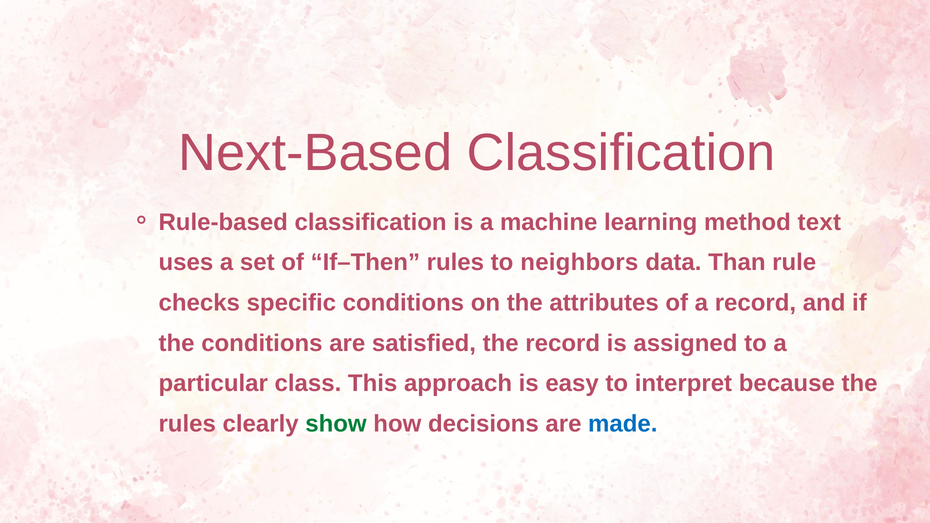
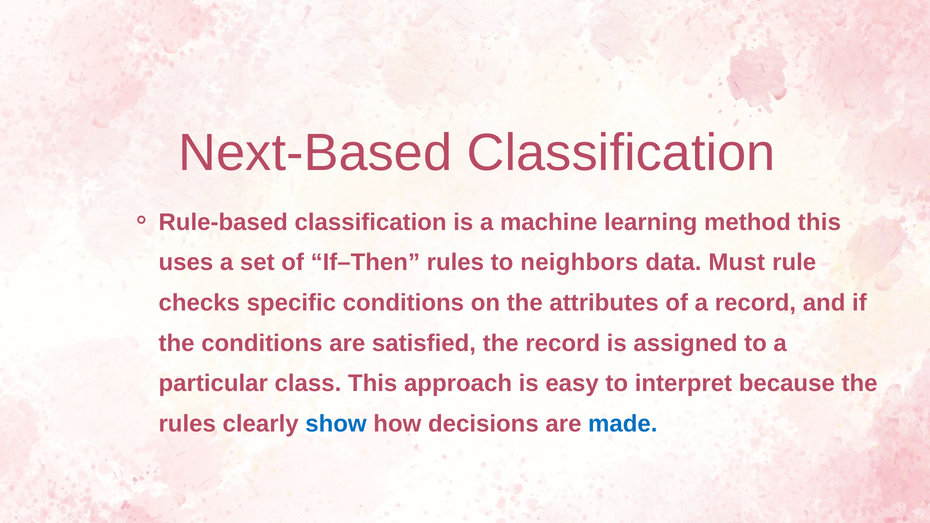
method text: text -> this (819, 222)
Than: Than -> Must (737, 263)
show colour: green -> blue (336, 424)
